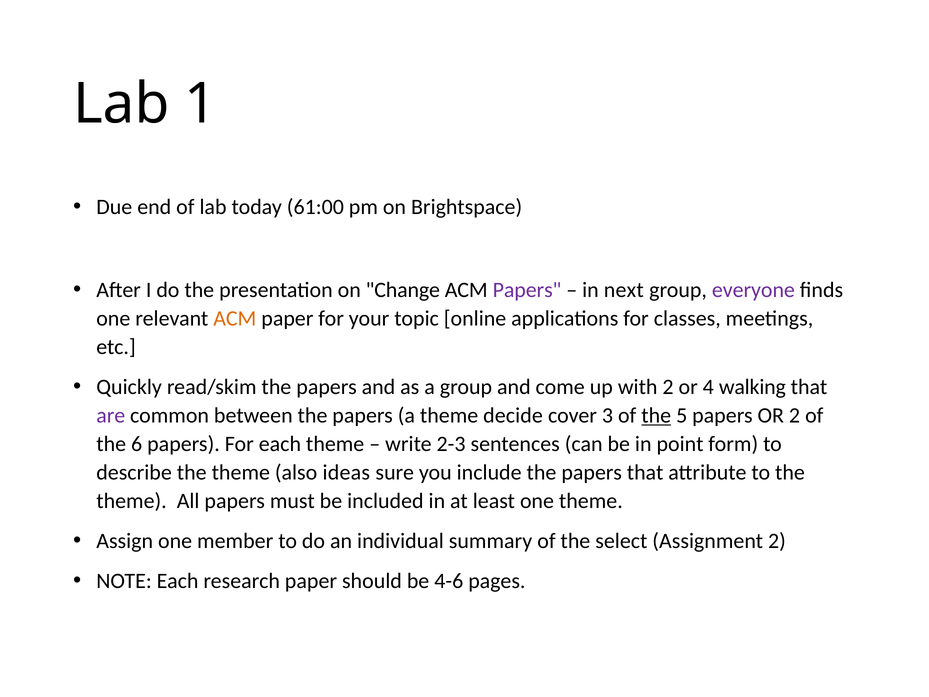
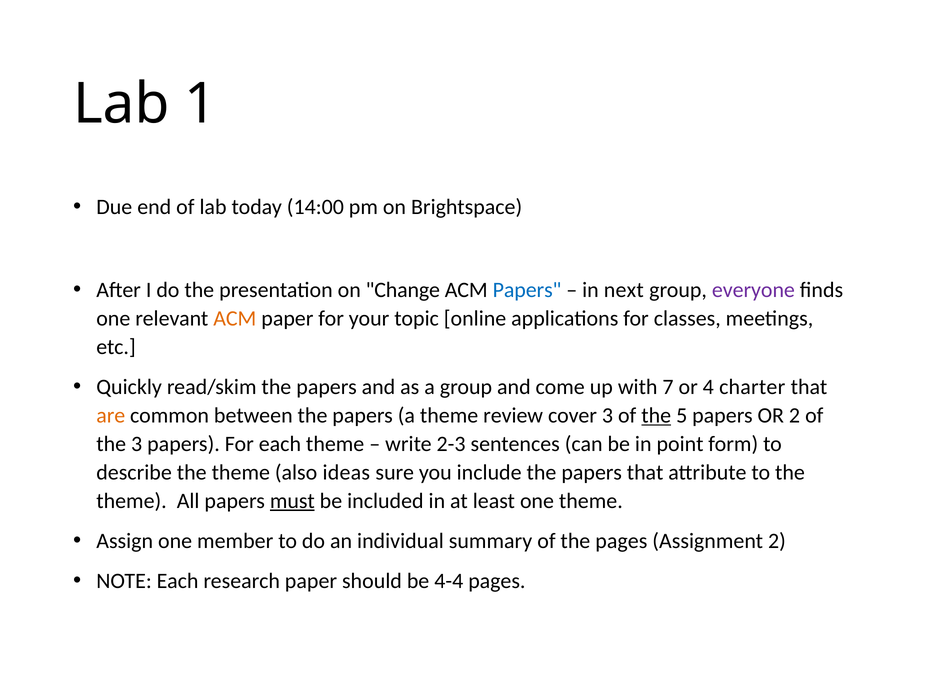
61:00: 61:00 -> 14:00 (315, 207)
Papers colour: purple -> blue (527, 290)
with 2: 2 -> 7 (668, 387)
walking: walking -> charter (752, 387)
are colour: purple -> orange (111, 415)
decide: decide -> review (513, 415)
the 6: 6 -> 3 (137, 444)
must underline: none -> present (292, 501)
the select: select -> pages (621, 541)
4-6: 4-6 -> 4-4 (449, 581)
